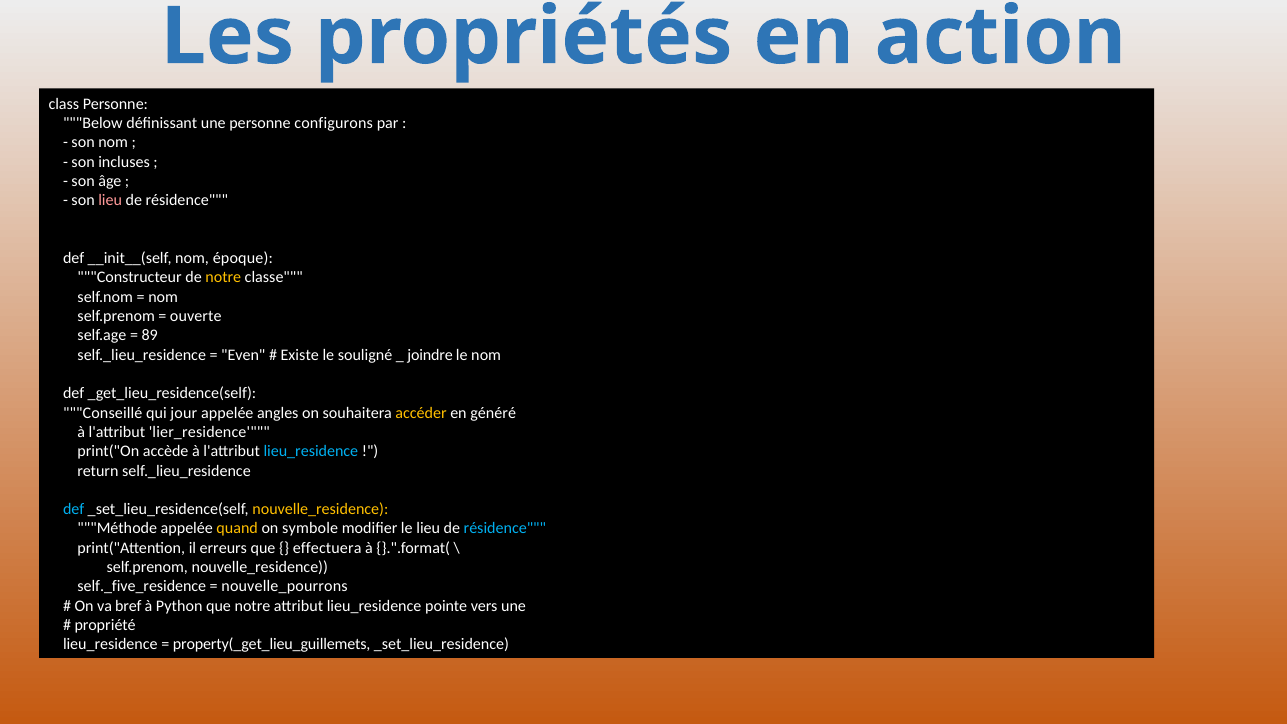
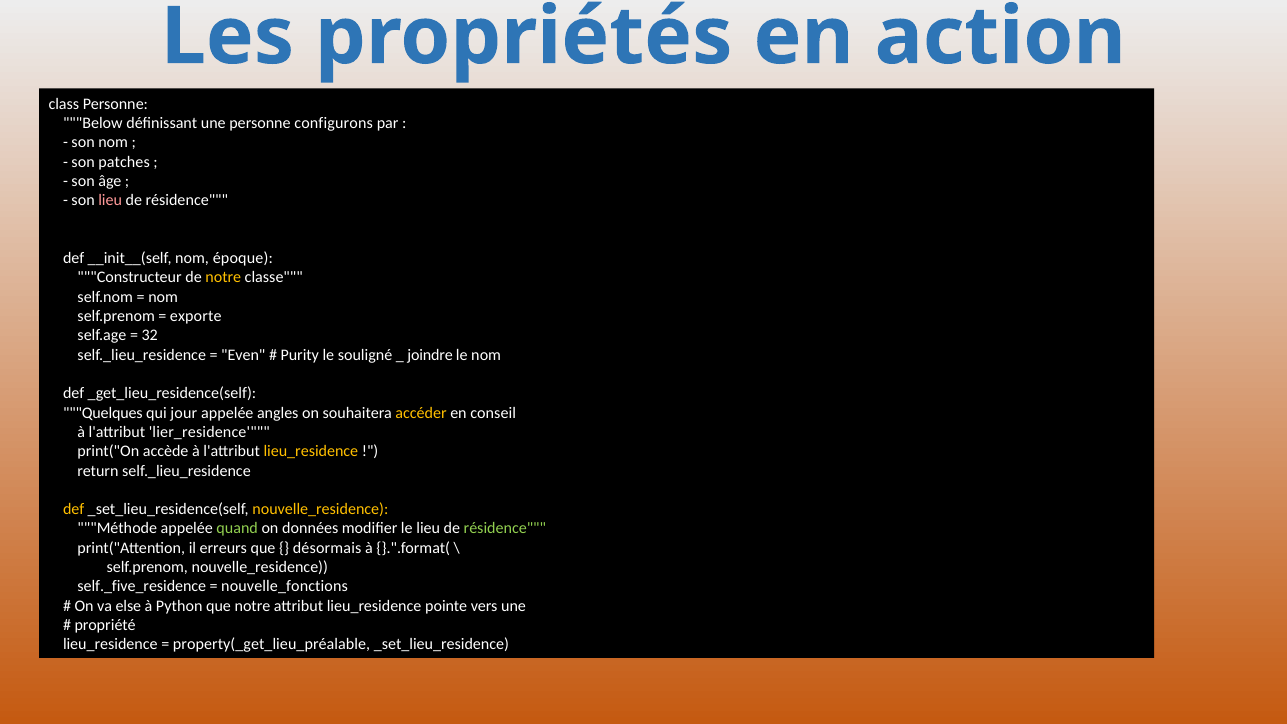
incluses: incluses -> patches (124, 162)
ouverte: ouverte -> exporte (196, 316)
89: 89 -> 32 (150, 336)
Existe: Existe -> Purity (300, 355)
Conseillé: Conseillé -> Quelques (103, 413)
généré: généré -> conseil (493, 413)
lieu_residence colour: light blue -> yellow (311, 451)
def colour: light blue -> yellow (74, 509)
quand colour: yellow -> light green (237, 529)
symbole: symbole -> données (310, 529)
résidence colour: light blue -> light green (505, 529)
effectuera: effectuera -> désormais (327, 548)
nouvelle_pourrons: nouvelle_pourrons -> nouvelle_fonctions (285, 587)
bref: bref -> else (128, 606)
property(_get_lieu_guillemets: property(_get_lieu_guillemets -> property(_get_lieu_préalable (272, 644)
